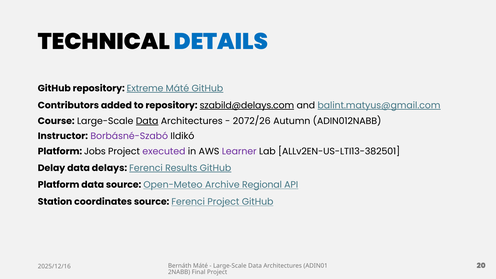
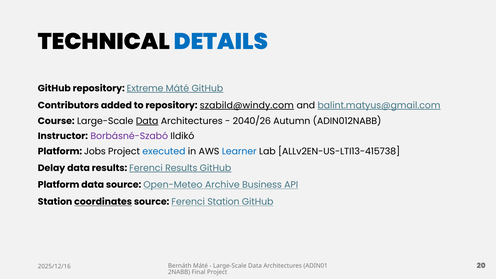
szabild@delays.com: szabild@delays.com -> szabild@windy.com (247, 105)
2072/26: 2072/26 -> 2040/26 (252, 121)
executed colour: purple -> blue (164, 151)
Learner colour: purple -> blue (239, 151)
ALLv2EN-US-LTI13-382501: ALLv2EN-US-LTI13-382501 -> ALLv2EN-US-LTI13-415738 (339, 151)
data delays: delays -> results (110, 168)
Regional: Regional -> Business (262, 185)
coordinates underline: none -> present (103, 202)
Ferenci Project: Project -> Station (223, 202)
